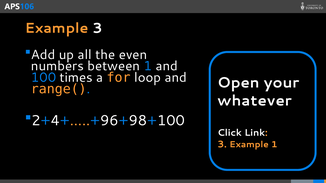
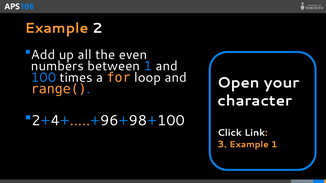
Example 3: 3 -> 2 (97, 28)
whatever: whatever -> character (255, 101)
